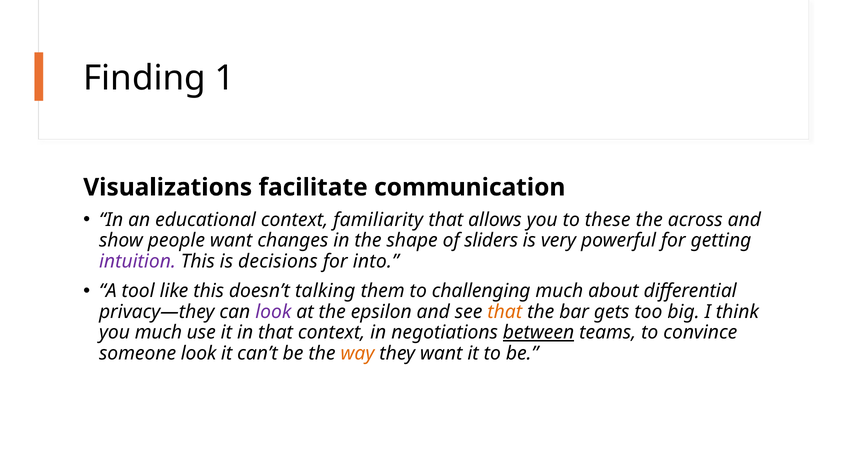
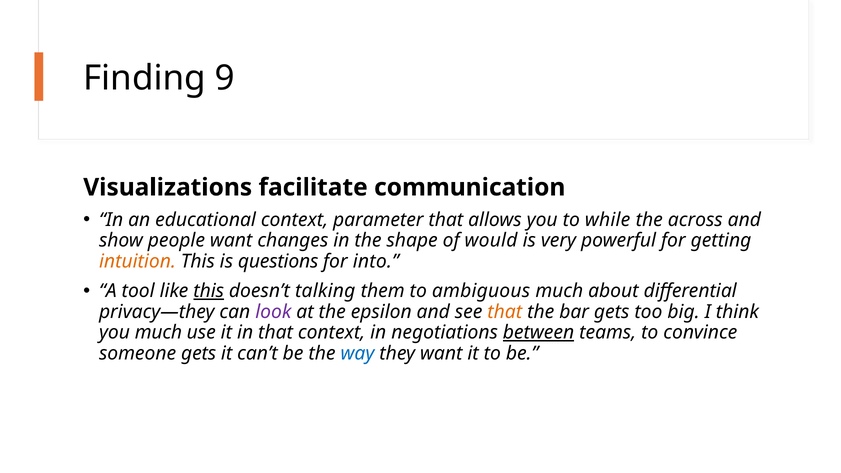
1: 1 -> 9 (225, 78)
familiarity: familiarity -> parameter (378, 220)
these: these -> while (608, 220)
sliders: sliders -> would (491, 241)
intuition colour: purple -> orange (137, 261)
decisions: decisions -> questions (278, 261)
this underline: none -> present (209, 291)
challenging: challenging -> ambiguous (481, 291)
someone look: look -> gets (199, 353)
way colour: orange -> blue (357, 353)
